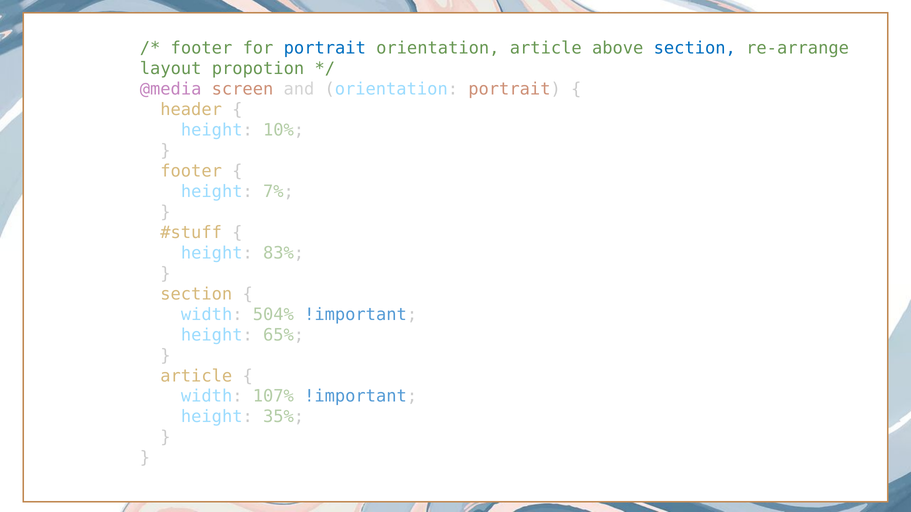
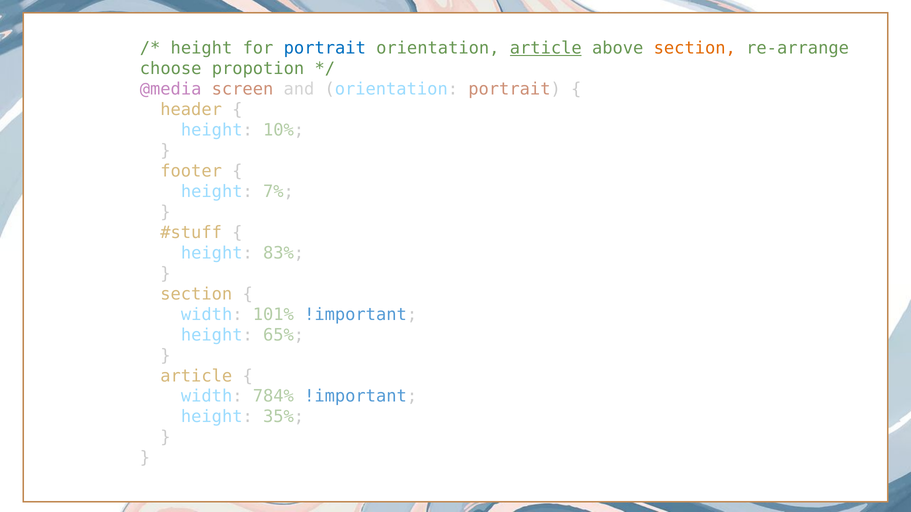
footer: footer -> height (201, 48)
article underline: none -> present (546, 48)
section colour: blue -> orange (695, 48)
layout: layout -> choose (171, 69)
504%: 504% -> 101% (273, 315)
107%: 107% -> 784% (273, 397)
